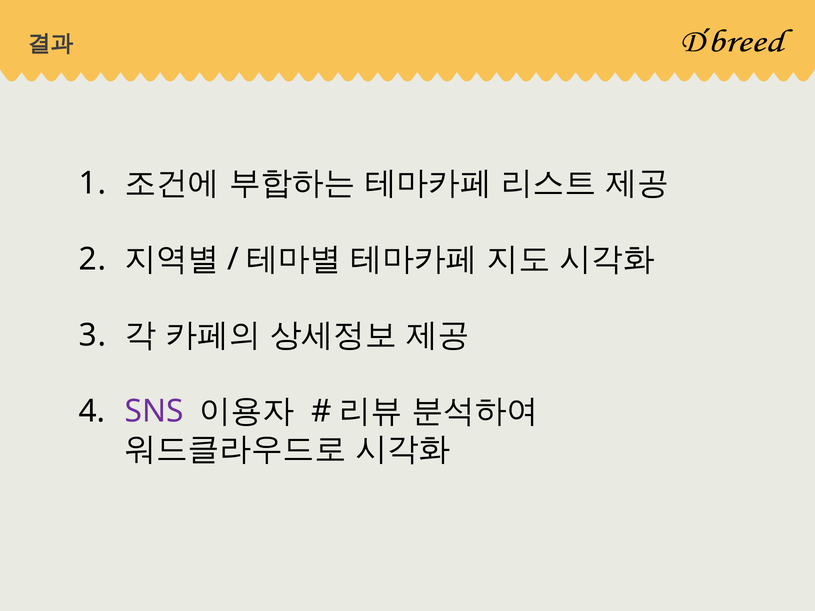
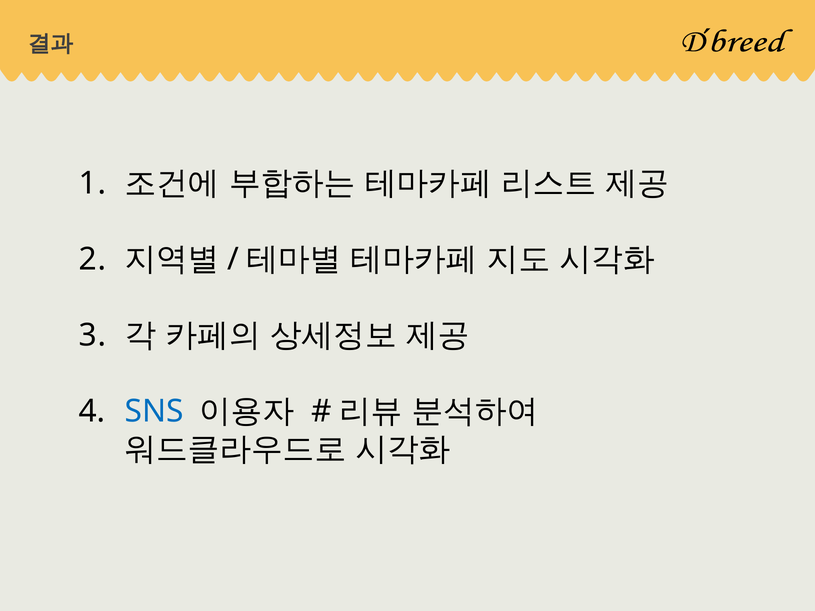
SNS colour: purple -> blue (154, 412)
